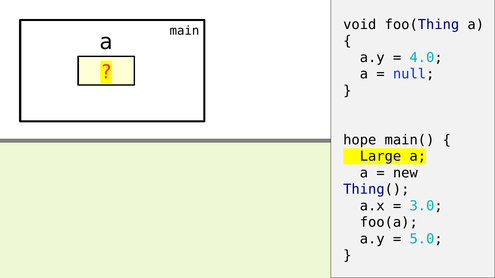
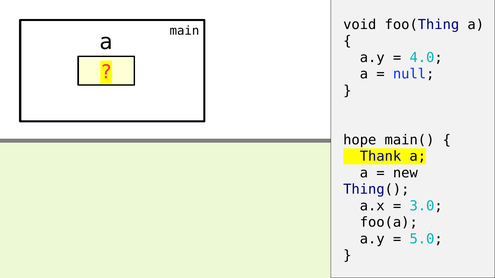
Large: Large -> Thank (381, 157)
